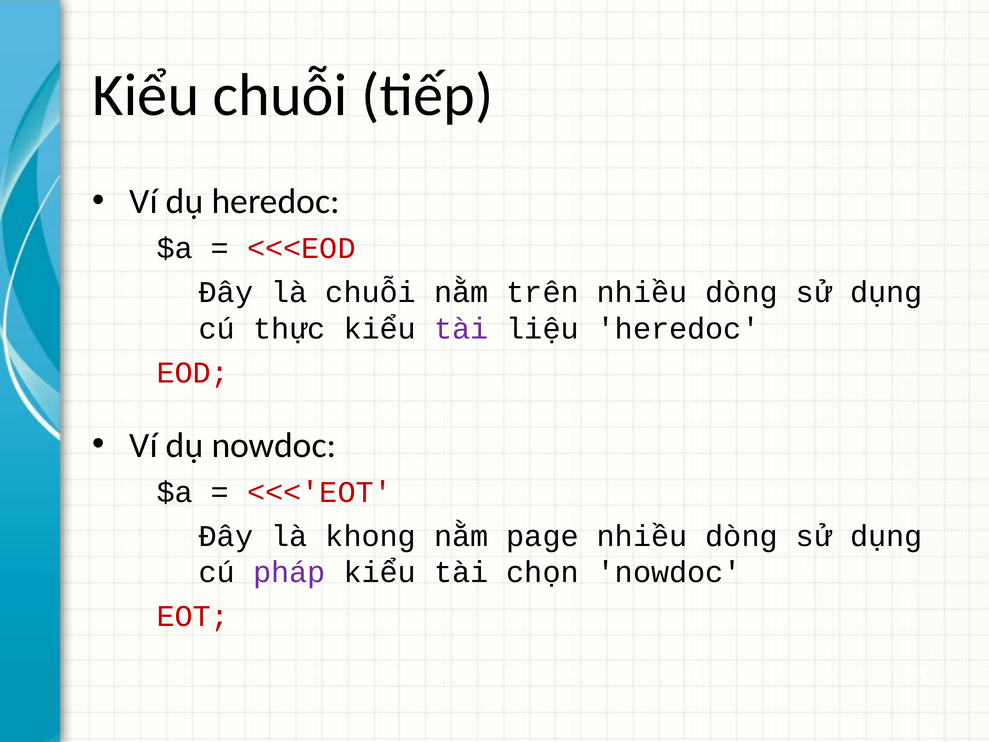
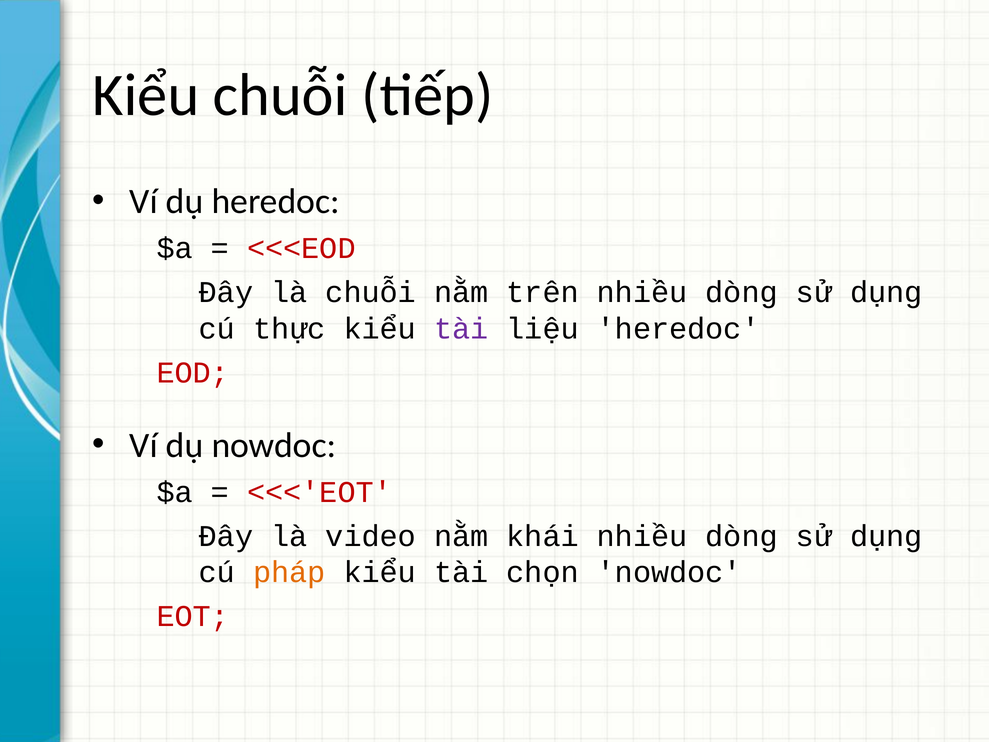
khong: khong -> video (371, 536)
page: page -> khái (543, 536)
pháp colour: purple -> orange (289, 572)
